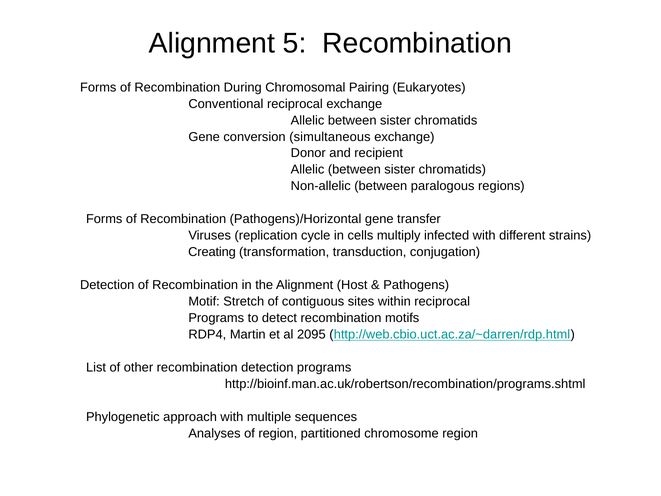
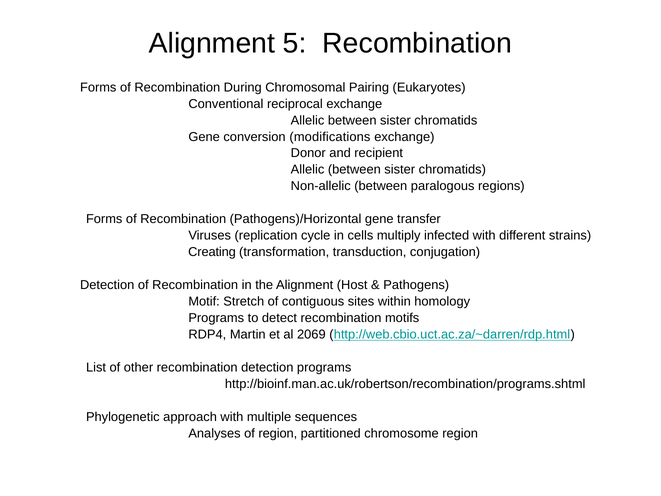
simultaneous: simultaneous -> modifications (330, 137)
within reciprocal: reciprocal -> homology (442, 301)
2095: 2095 -> 2069 (311, 334)
